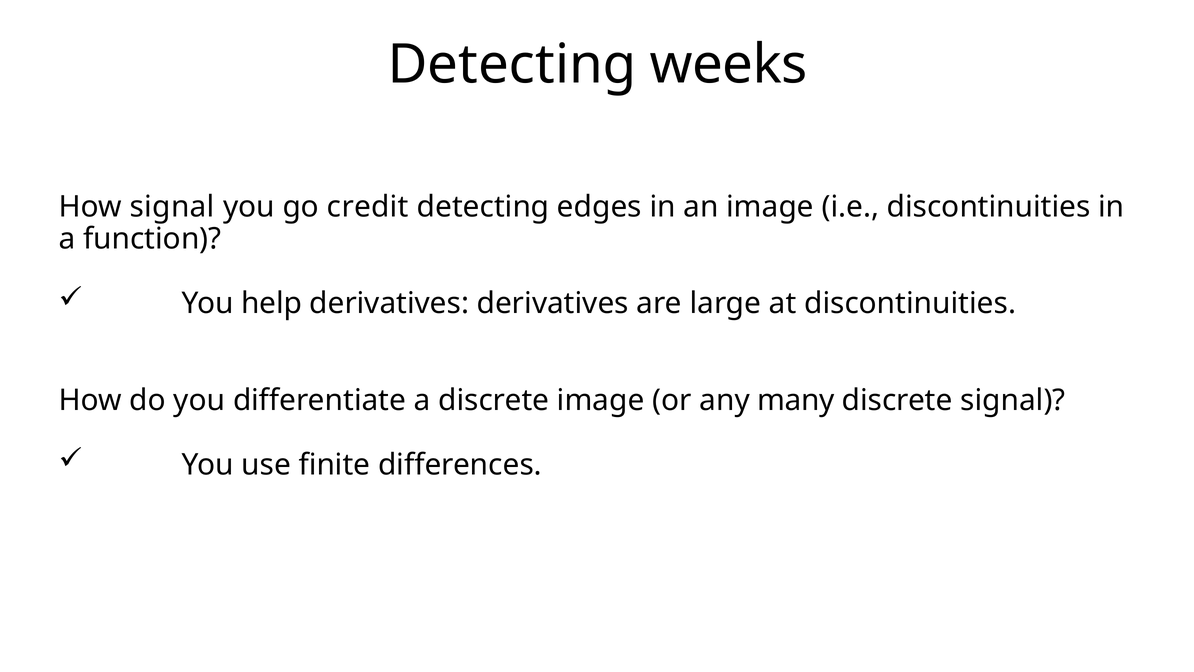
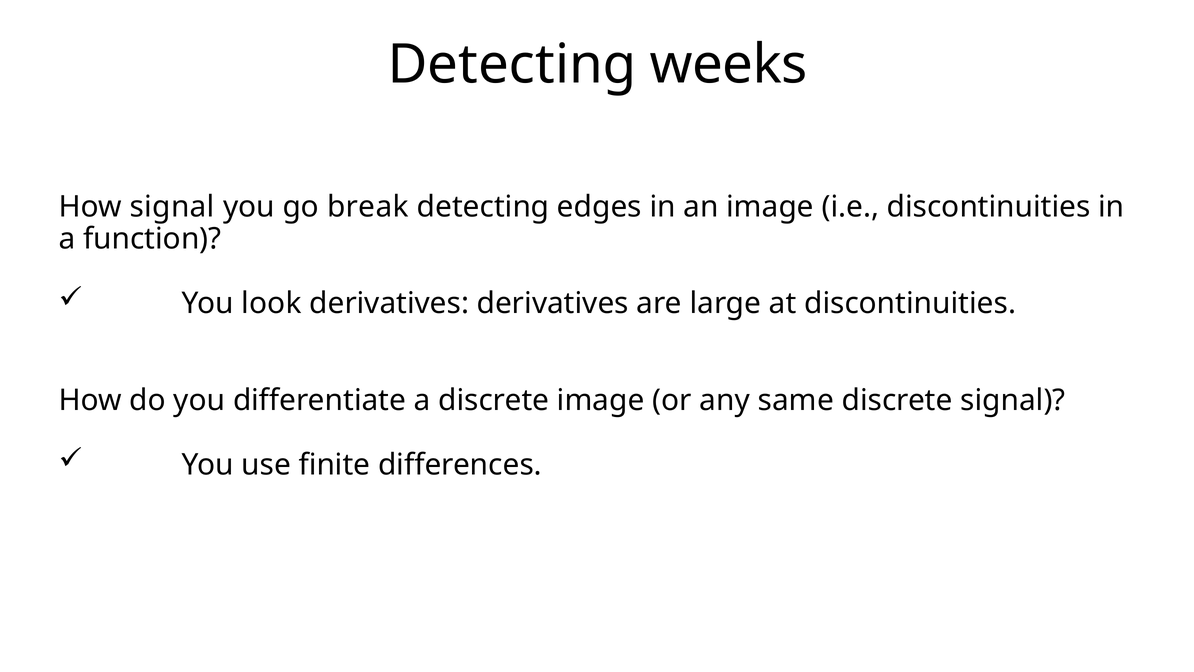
credit: credit -> break (368, 207)
help: help -> look (271, 303)
many: many -> same (796, 400)
